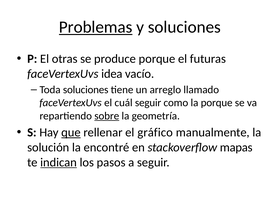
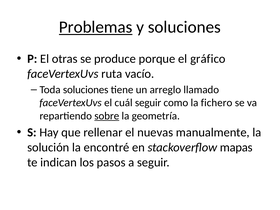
futuras: futuras -> gráfico (208, 59)
idea: idea -> ruta (112, 74)
la porque: porque -> fichero (217, 103)
que underline: present -> none (71, 132)
gráfico: gráfico -> nuevas (155, 132)
indican underline: present -> none (59, 162)
